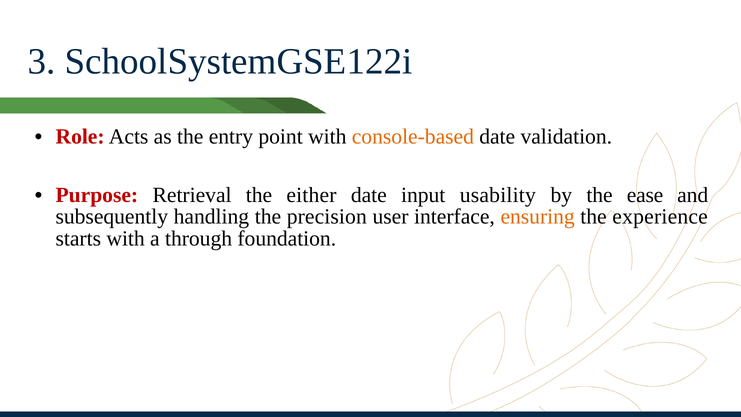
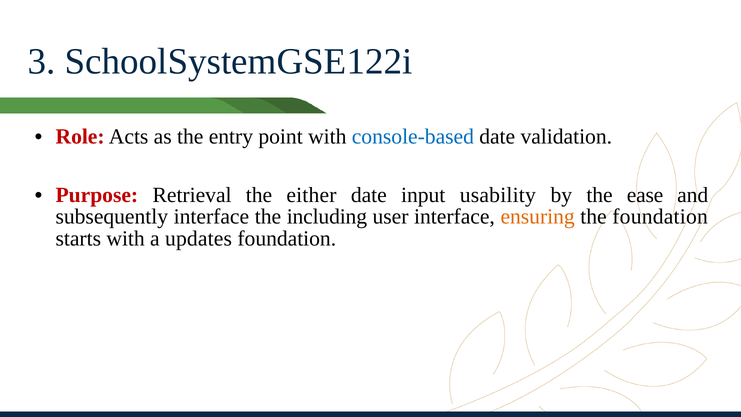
console-based colour: orange -> blue (413, 137)
subsequently handling: handling -> interface (211, 217)
precision: precision -> including (327, 217)
the experience: experience -> foundation (660, 217)
through: through -> updates (198, 238)
